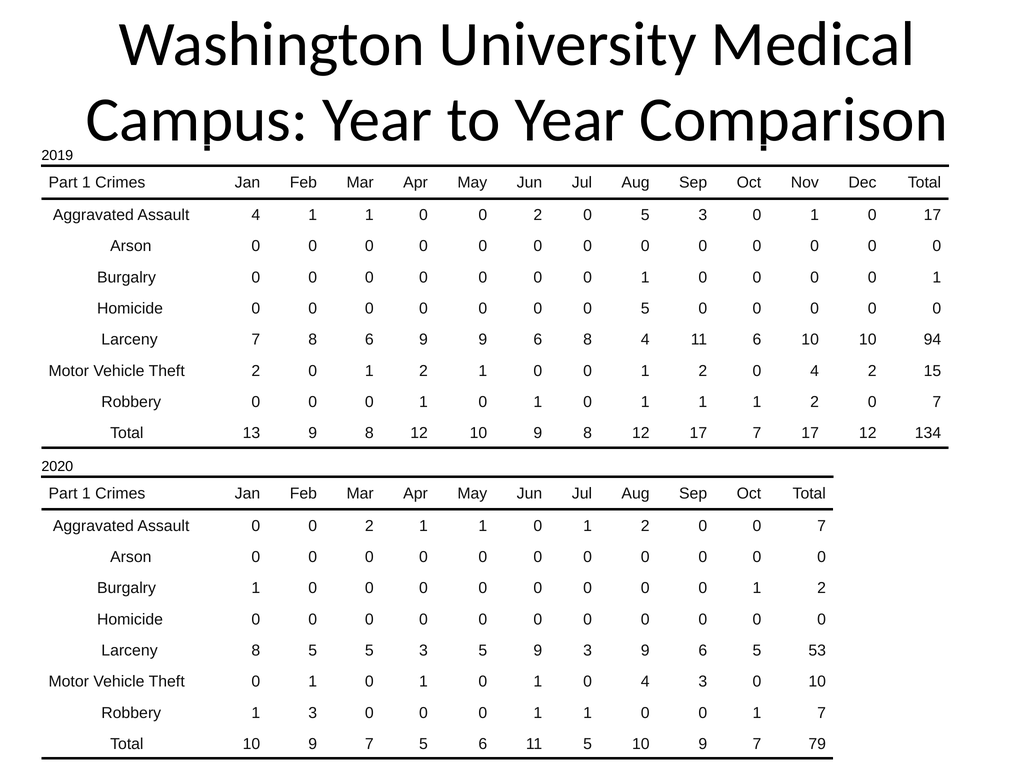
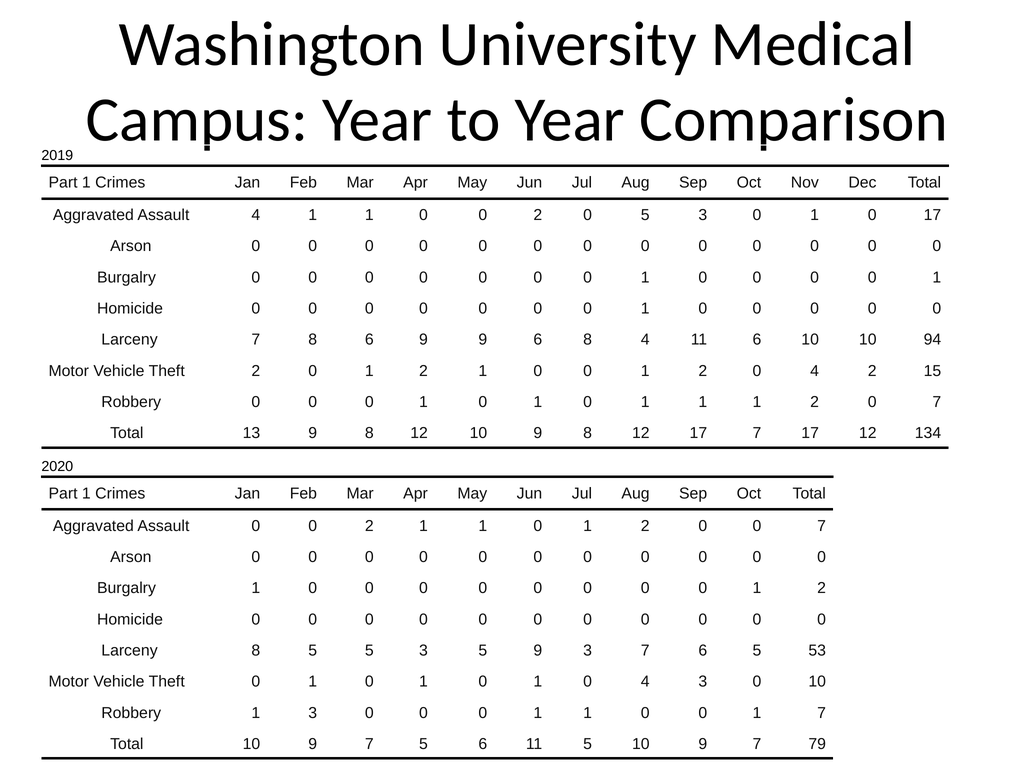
5: 5 -> 1 (645, 308)
3 9: 9 -> 7 (645, 650)
